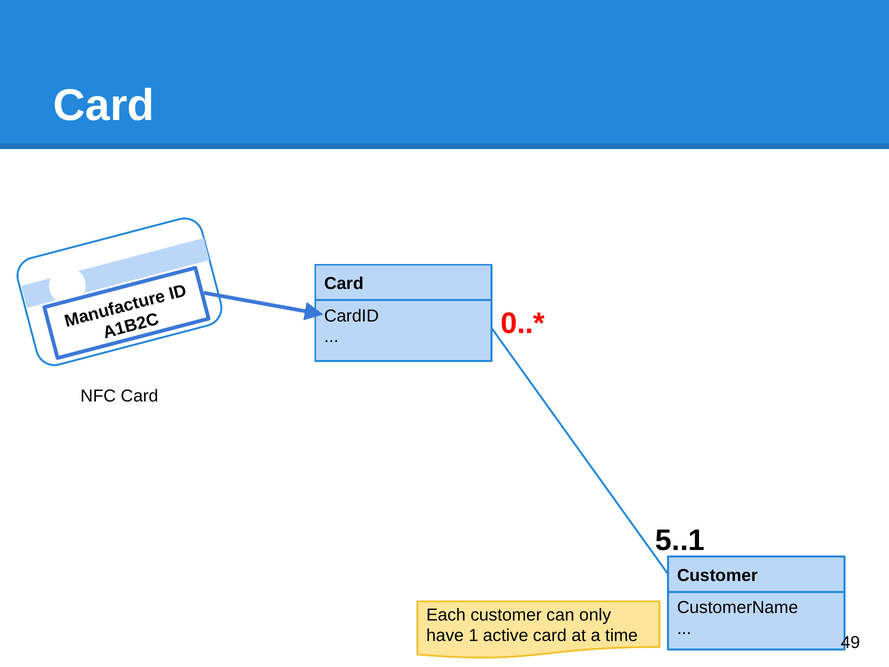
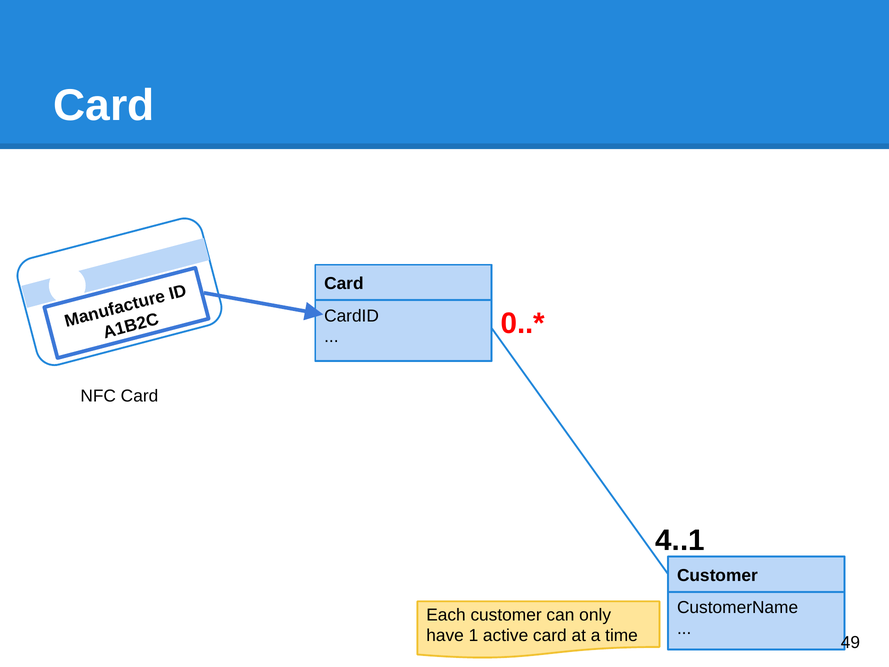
5..1: 5..1 -> 4..1 (680, 540)
